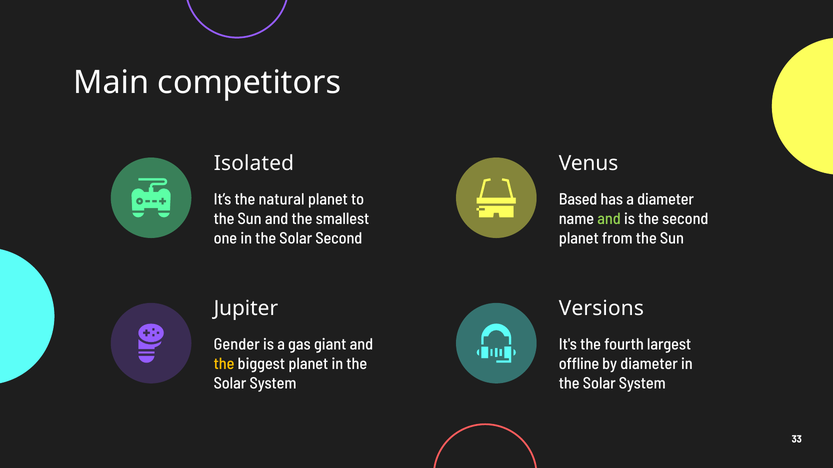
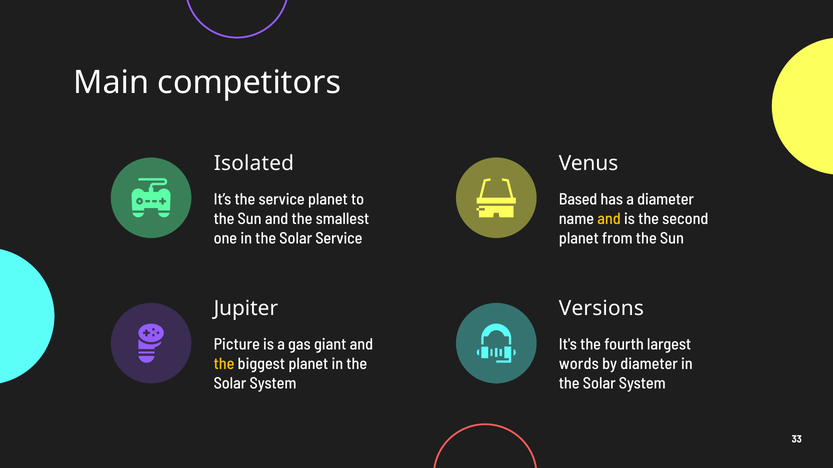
the natural: natural -> service (282, 200)
and colour: light green -> yellow (609, 219)
Solar Second: Second -> Service (339, 238)
Gender: Gender -> Picture (237, 345)
offline: offline -> words (579, 364)
